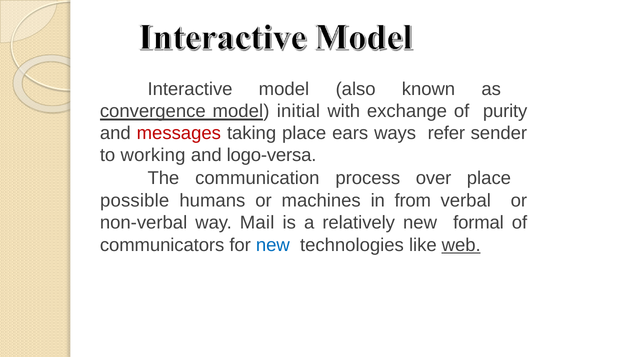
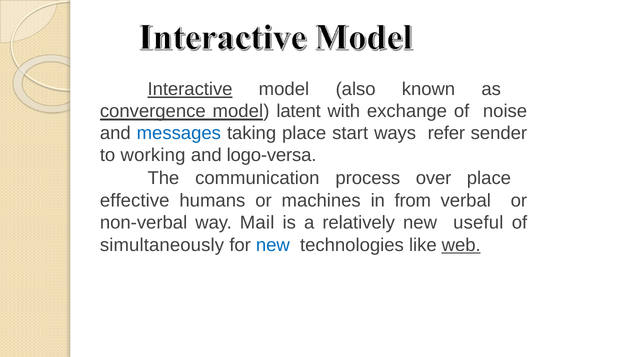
Interactive underline: none -> present (190, 89)
initial: initial -> latent (299, 111)
purity: purity -> noise (505, 111)
messages colour: red -> blue (179, 133)
ears: ears -> start (350, 133)
possible: possible -> effective (135, 201)
formal: formal -> useful (478, 223)
communicators: communicators -> simultaneously (162, 245)
